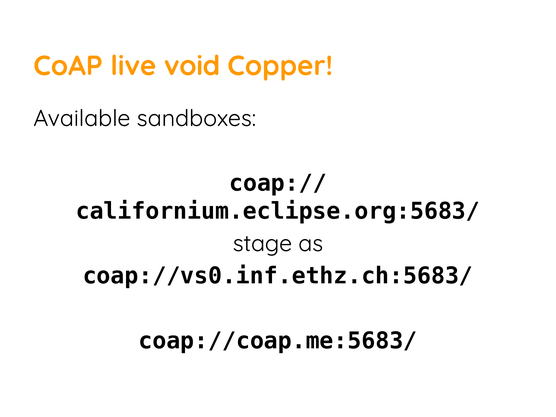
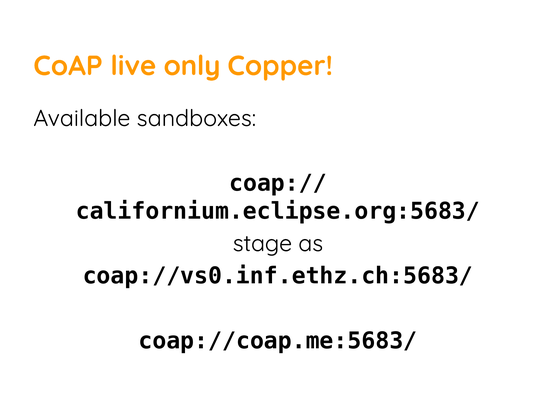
void: void -> only (192, 66)
